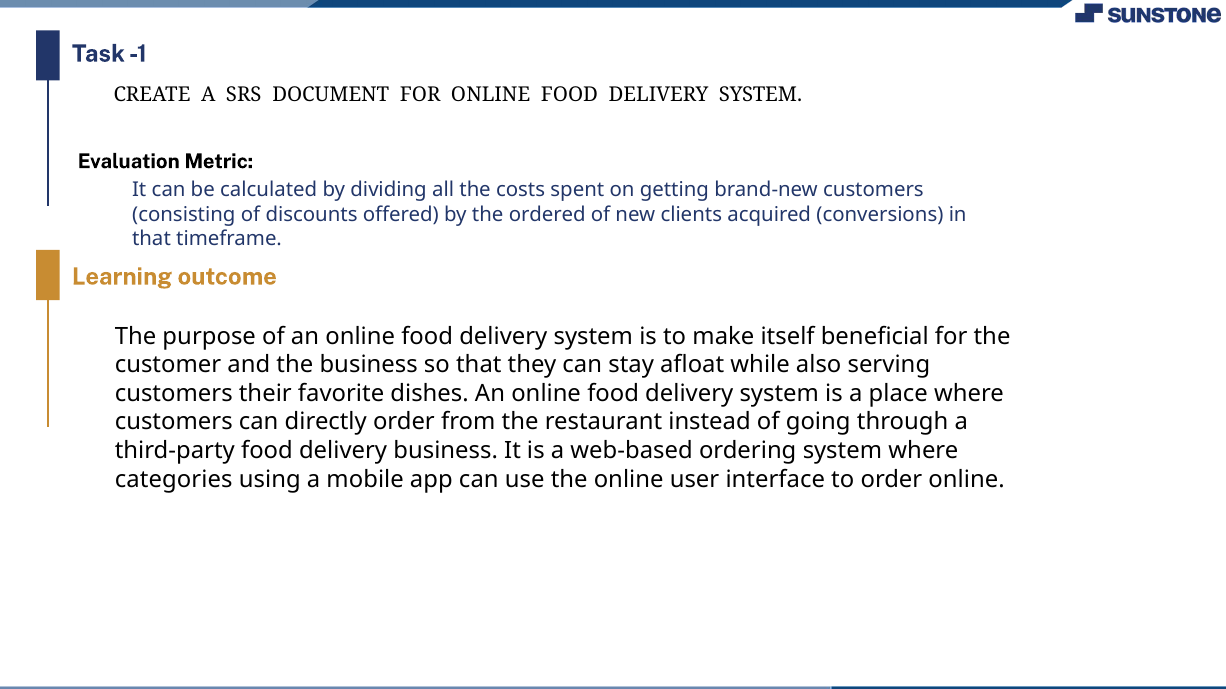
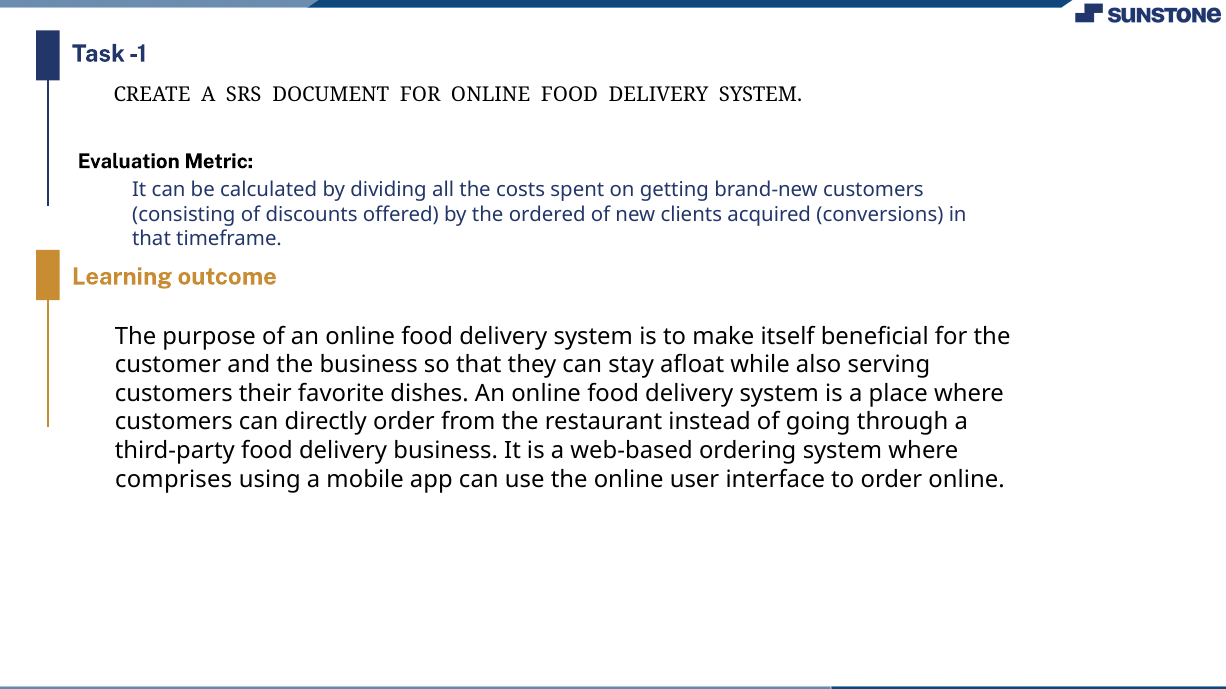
categories: categories -> comprises (174, 480)
